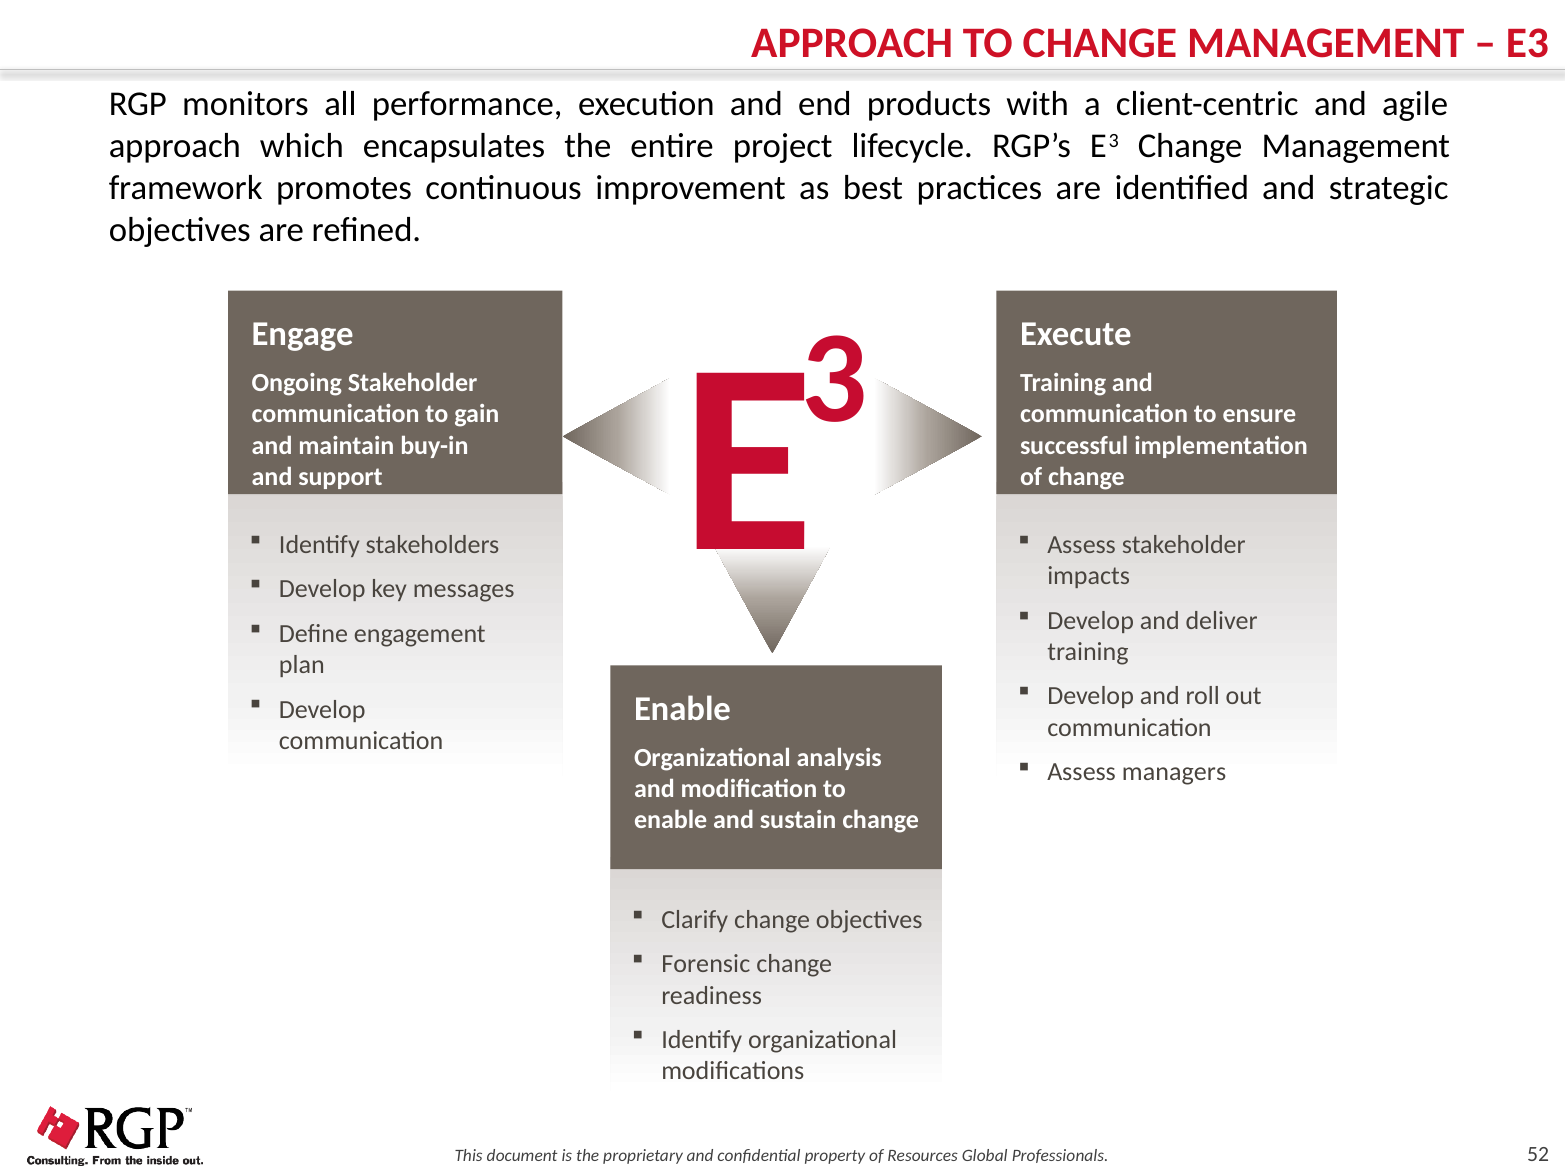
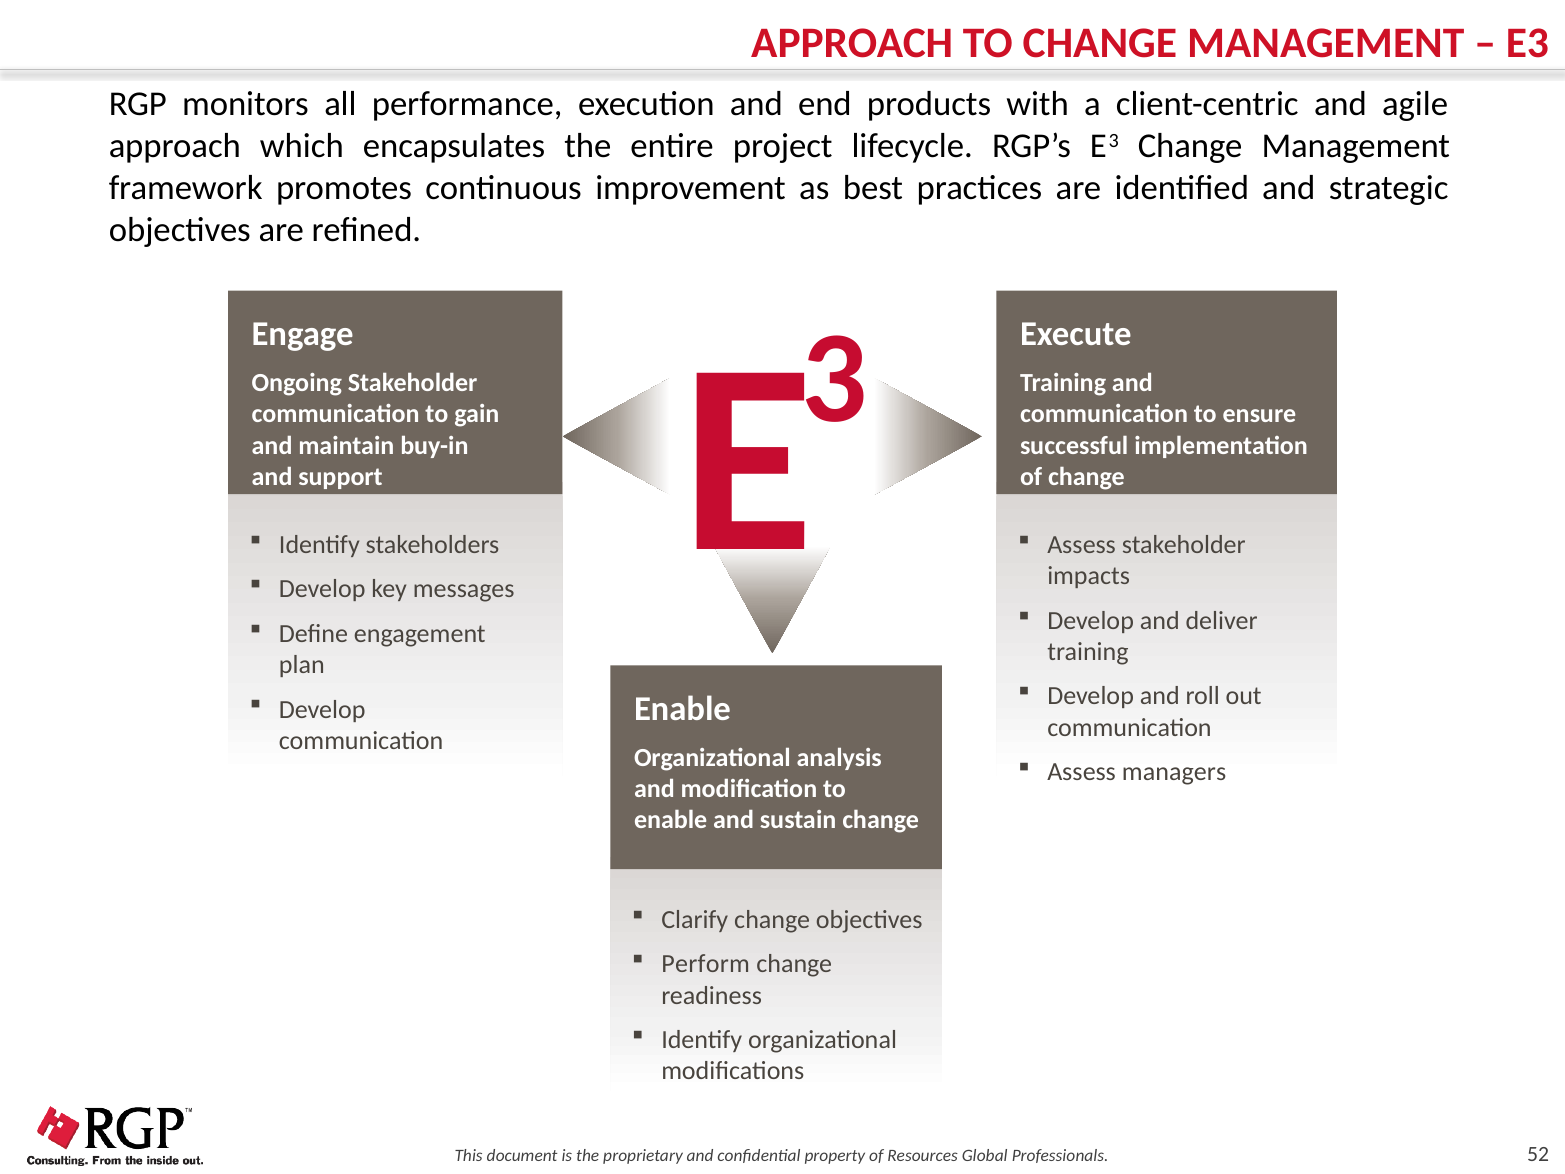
Forensic: Forensic -> Perform (706, 964)
